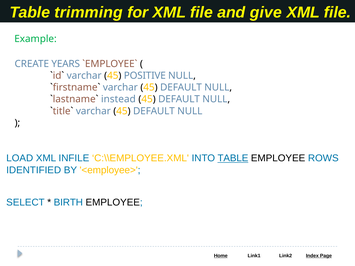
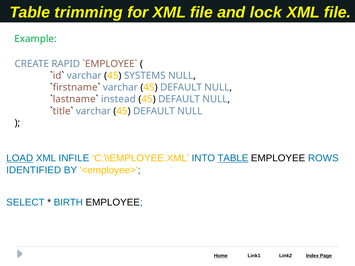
give: give -> lock (266, 12)
YEARS: YEARS -> RAPID (66, 64)
POSITIVE: POSITIVE -> SYSTEMS (145, 76)
LOAD underline: none -> present (20, 158)
